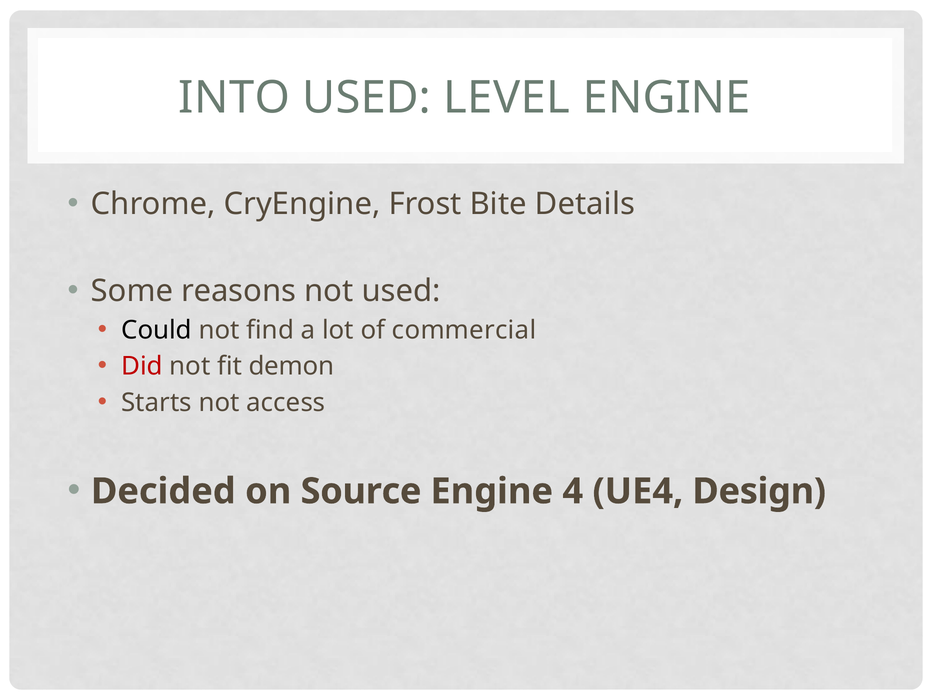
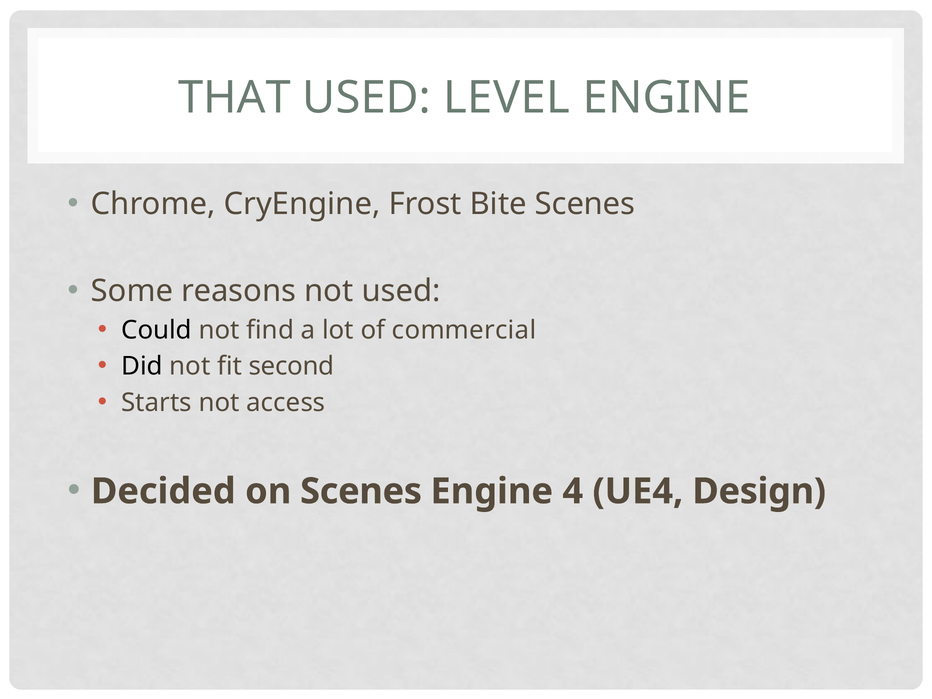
INTO: INTO -> THAT (234, 98)
Bite Details: Details -> Scenes (585, 204)
Did colour: red -> black (142, 366)
demon: demon -> second (291, 366)
on Source: Source -> Scenes (361, 491)
